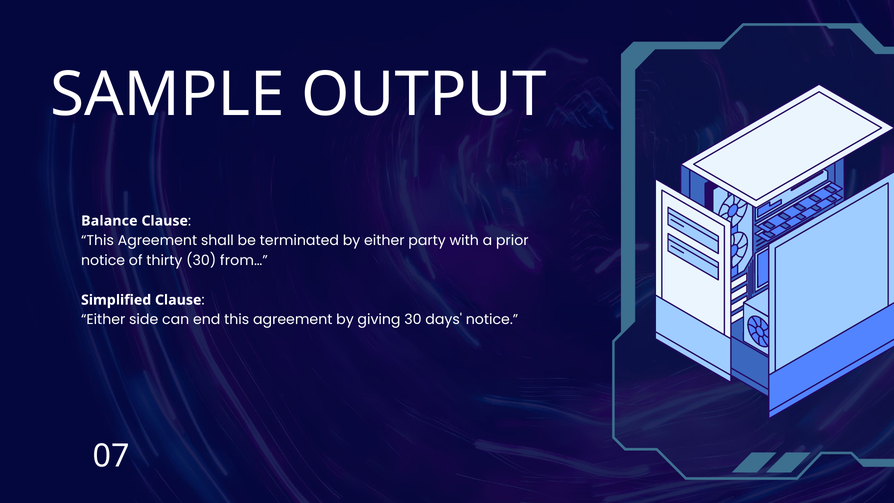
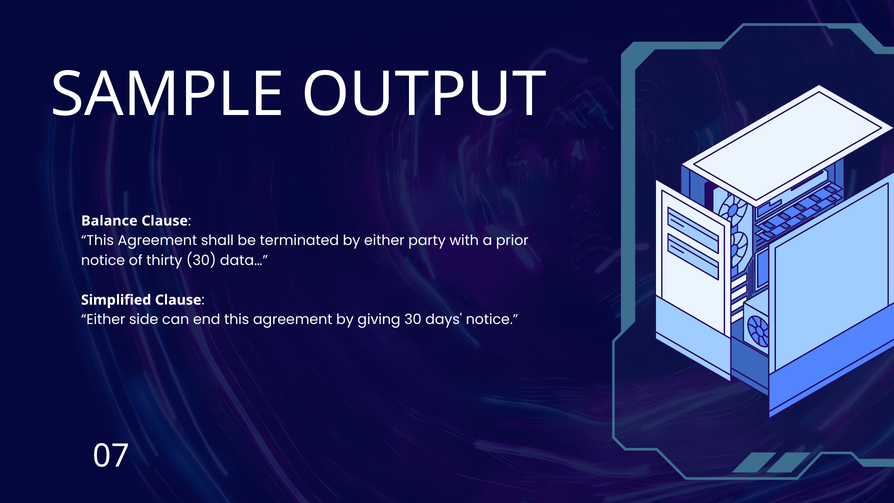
from…: from… -> data… (244, 260)
